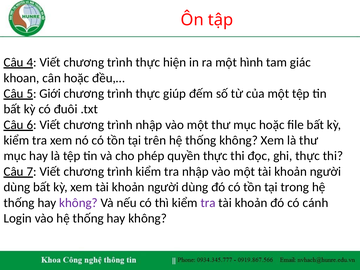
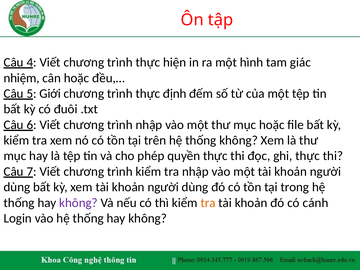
khoan: khoan -> nhiệm (22, 78)
giúp: giúp -> định (175, 94)
tra colour: purple -> orange (208, 203)
